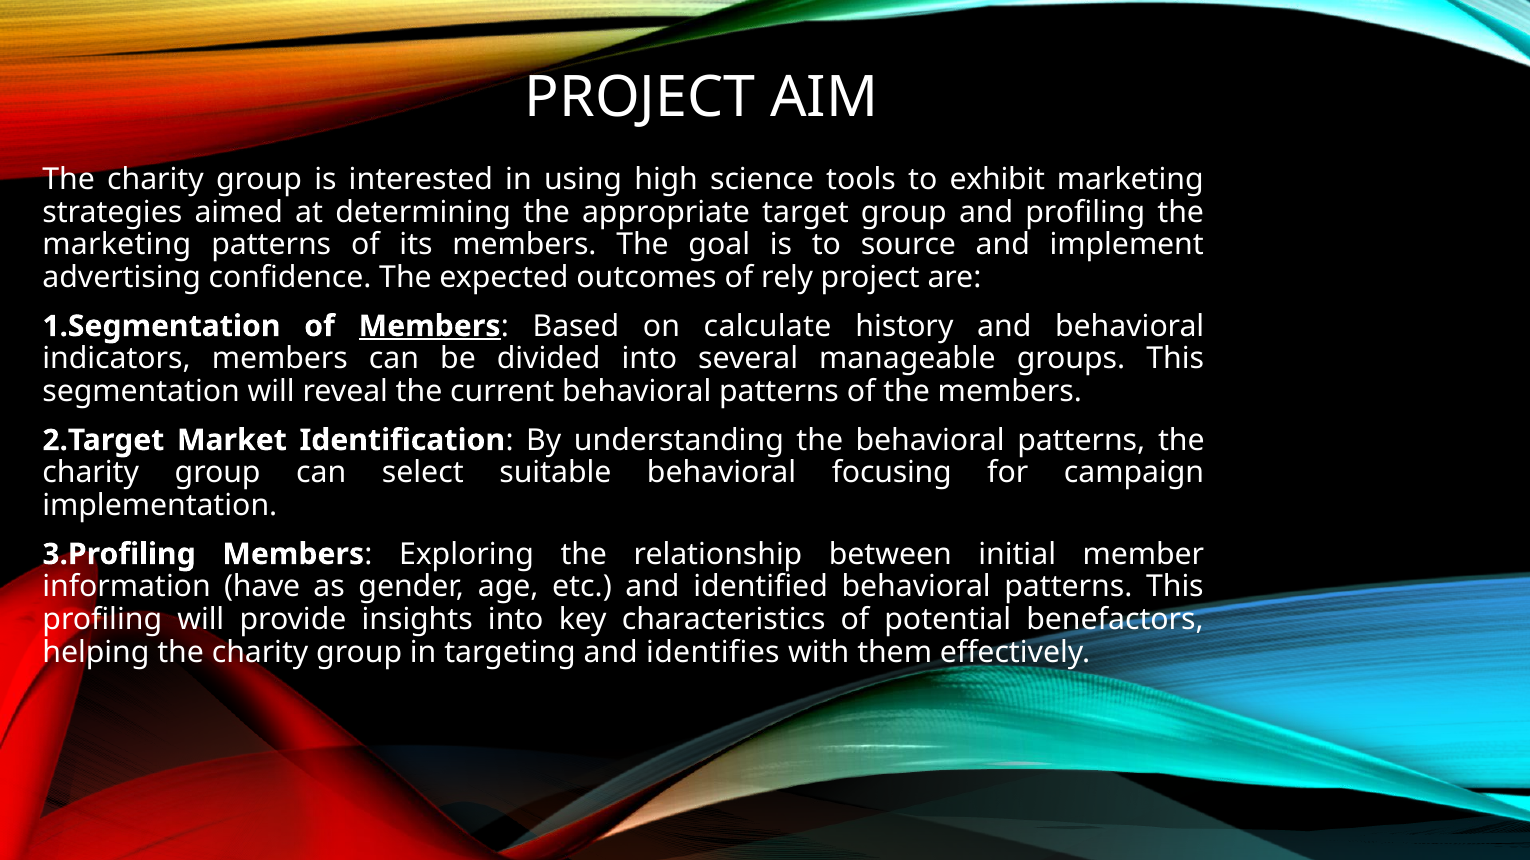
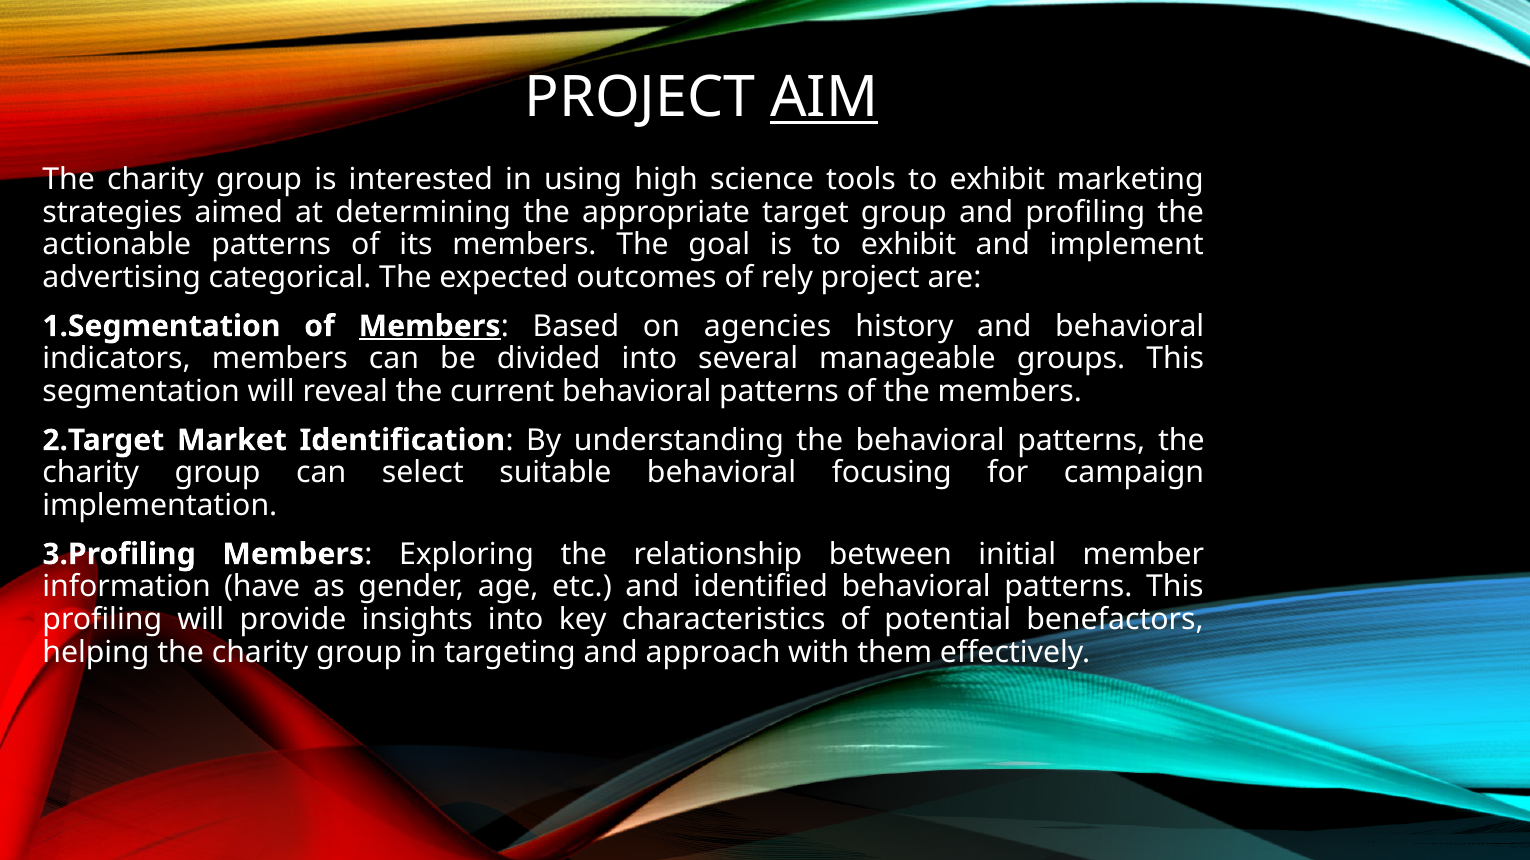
AIM underline: none -> present (824, 98)
marketing: marketing -> actionable (117, 245)
is to source: source -> exhibit (909, 245)
confidence: confidence -> categorical (290, 278)
calculate: calculate -> agencies (768, 326)
identifies: identifies -> approach (713, 653)
